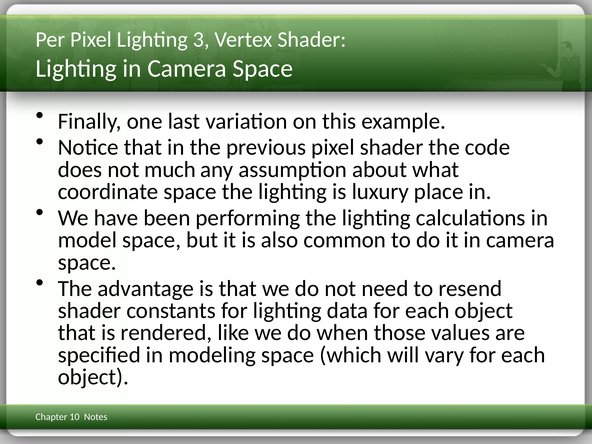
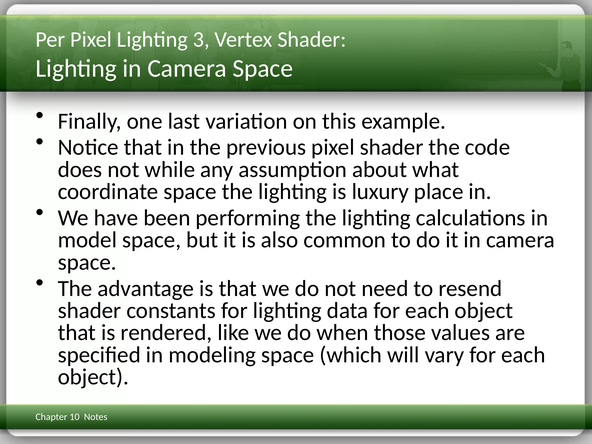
much: much -> while (170, 170)
